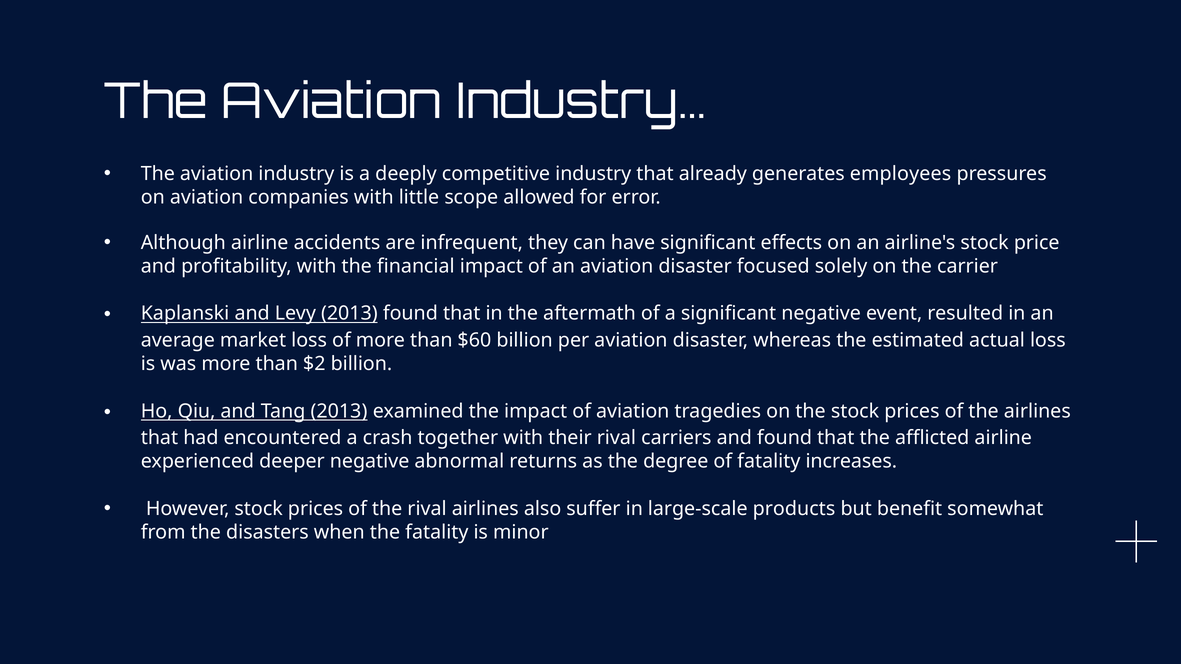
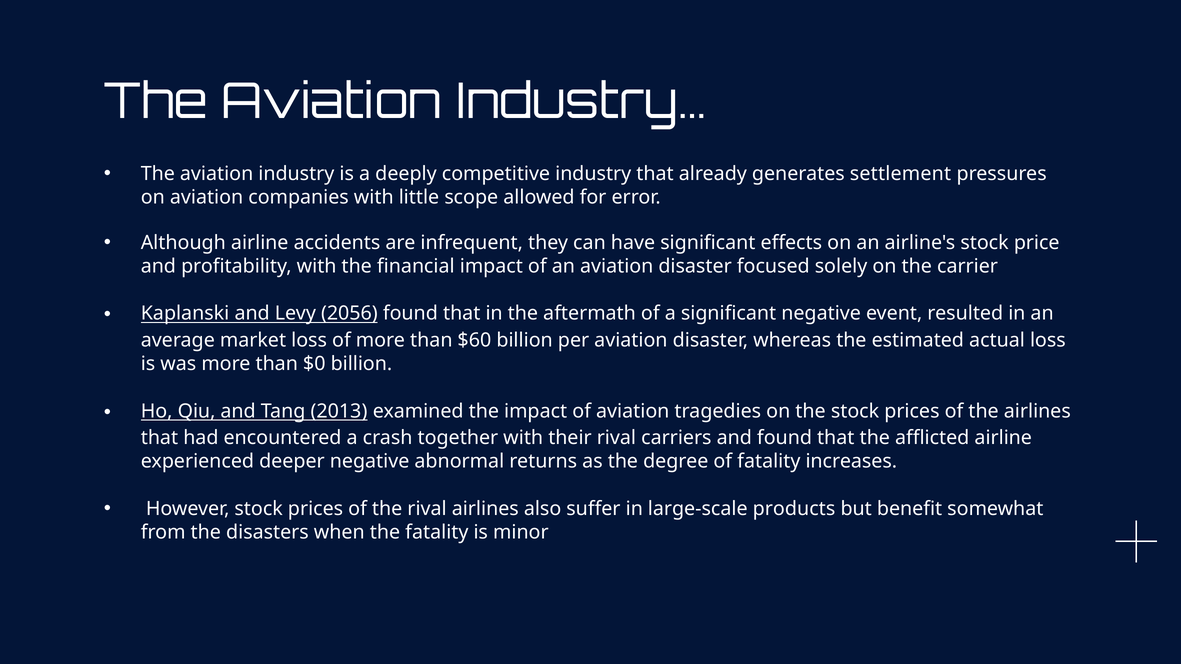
employees: employees -> settlement (900, 174)
Levy 2013: 2013 -> 2056 (349, 314)
$2: $2 -> $0 (314, 364)
